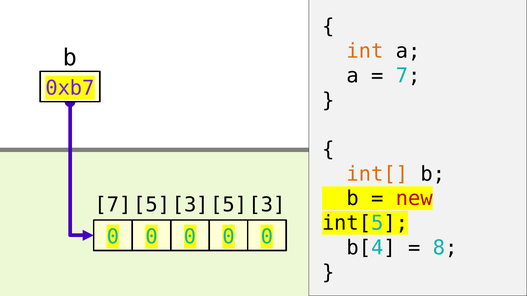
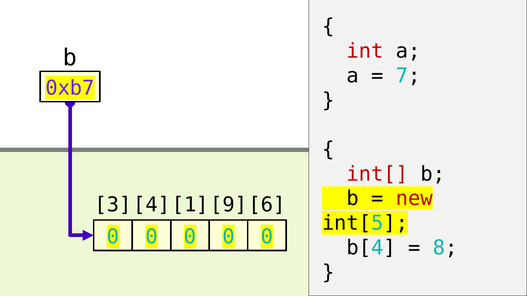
int colour: orange -> red (365, 51)
int[ colour: orange -> red (377, 174)
7: 7 -> 3 (113, 205)
5: 5 -> 4 (152, 205)
3: 3 -> 1 (190, 205)
5: 5 -> 9 (229, 205)
3: 3 -> 6 (267, 205)
